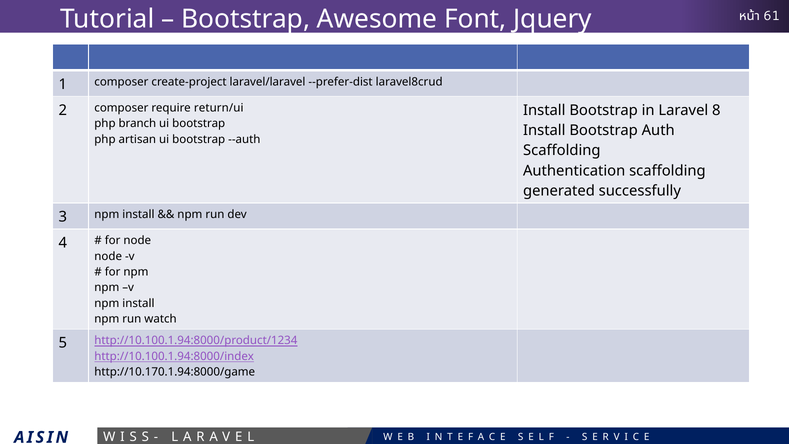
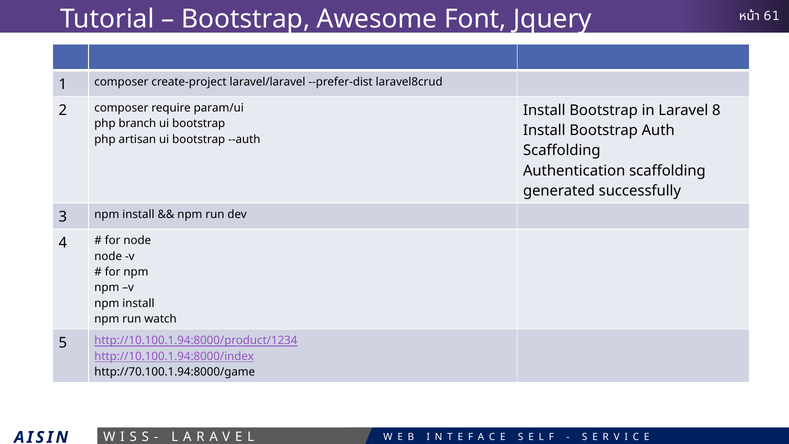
return/ui: return/ui -> param/ui (219, 108)
http://10.170.1.94:8000/game: http://10.170.1.94:8000/game -> http://70.100.1.94:8000/game (175, 372)
